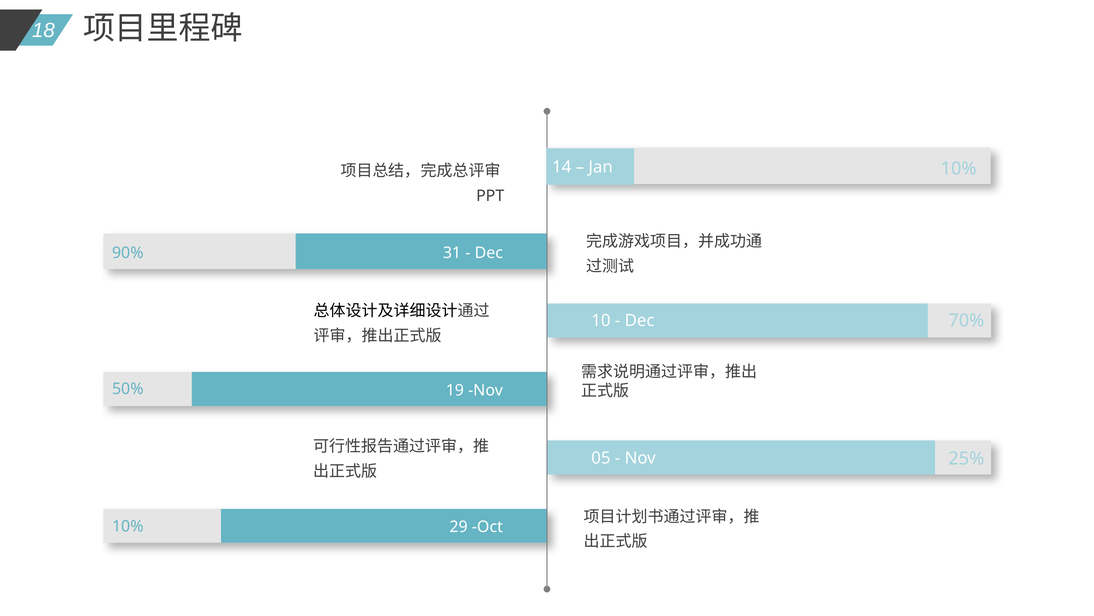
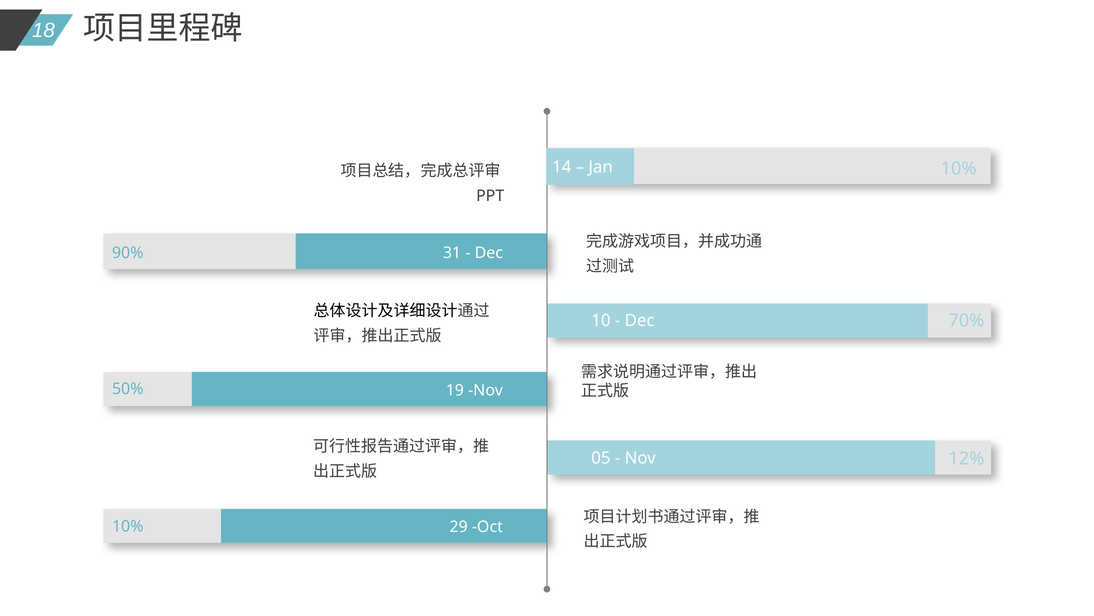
25%: 25% -> 12% (966, 458)
